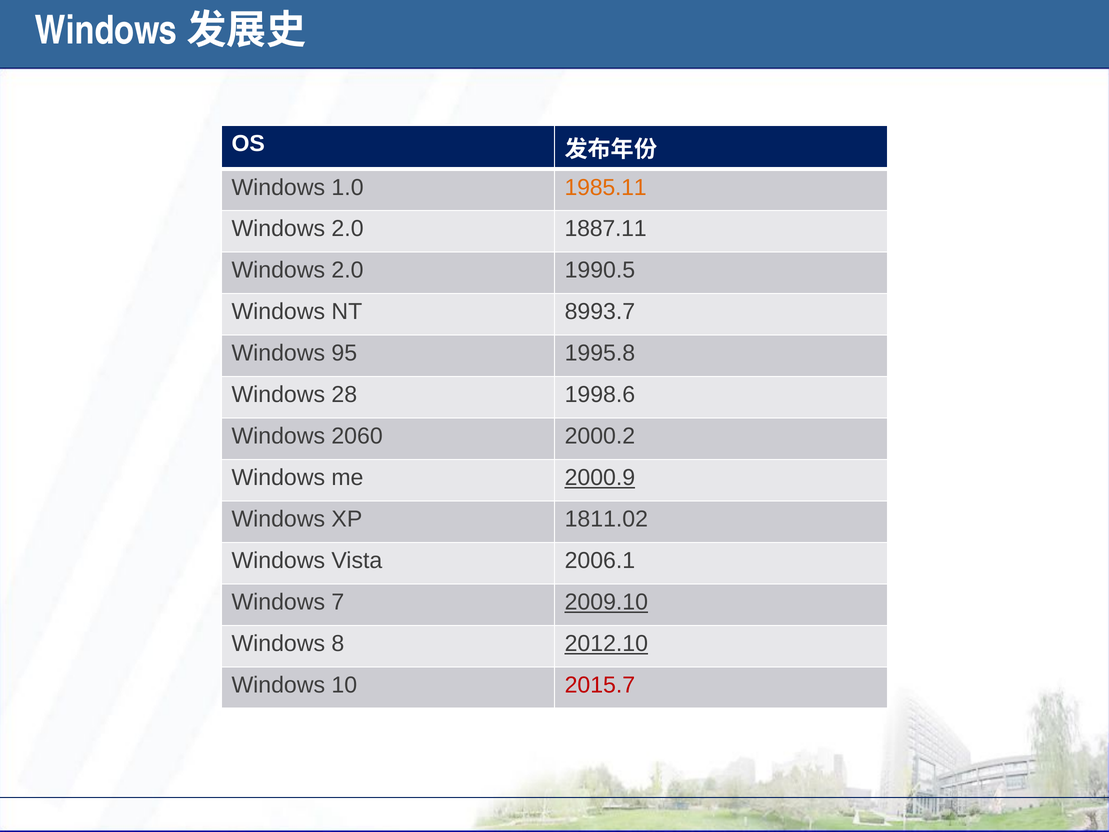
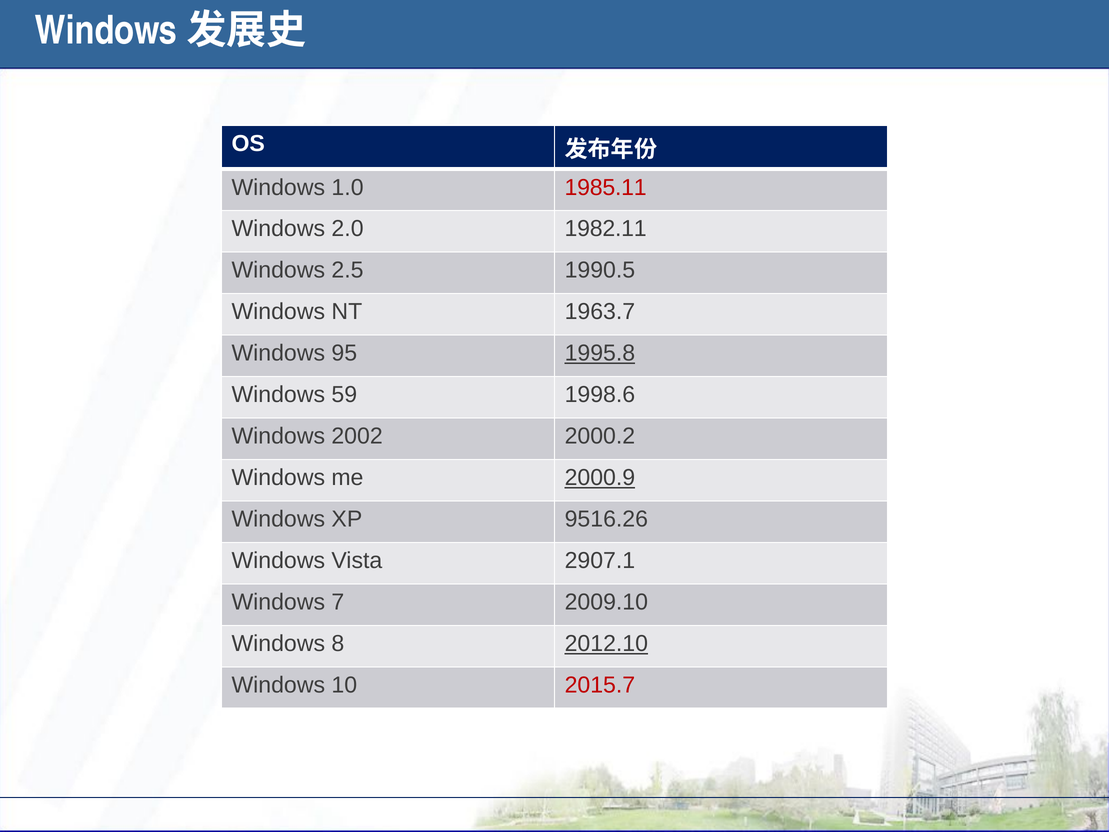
1985.11 colour: orange -> red (606, 187)
1887.11: 1887.11 -> 1982.11 (606, 229)
2.0: 2.0 -> 2.5 (347, 270)
8993.7: 8993.7 -> 1963.7 (600, 312)
1995.8 underline: none -> present (600, 353)
28: 28 -> 59 (344, 395)
2060: 2060 -> 2002 (357, 436)
1811.02: 1811.02 -> 9516.26 (606, 519)
2006.1: 2006.1 -> 2907.1 (600, 561)
2009.10 underline: present -> none (606, 602)
